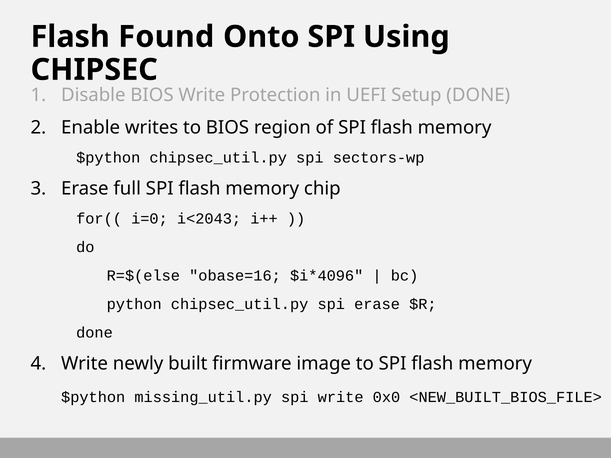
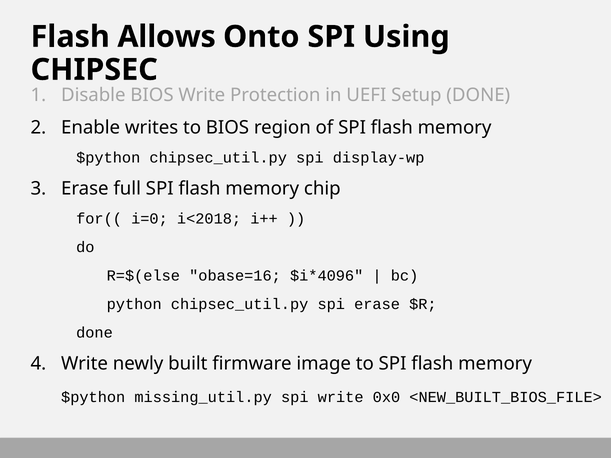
Found: Found -> Allows (167, 37)
sectors-wp: sectors-wp -> display-wp (379, 158)
i<2043: i<2043 -> i<2018 (209, 219)
